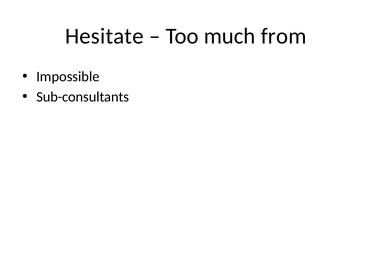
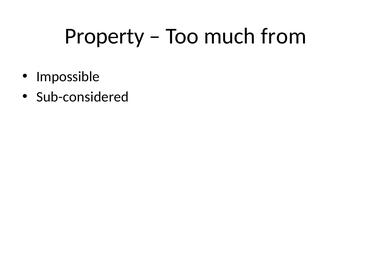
Hesitate: Hesitate -> Property (105, 36)
Sub-consultants: Sub-consultants -> Sub-considered (83, 97)
